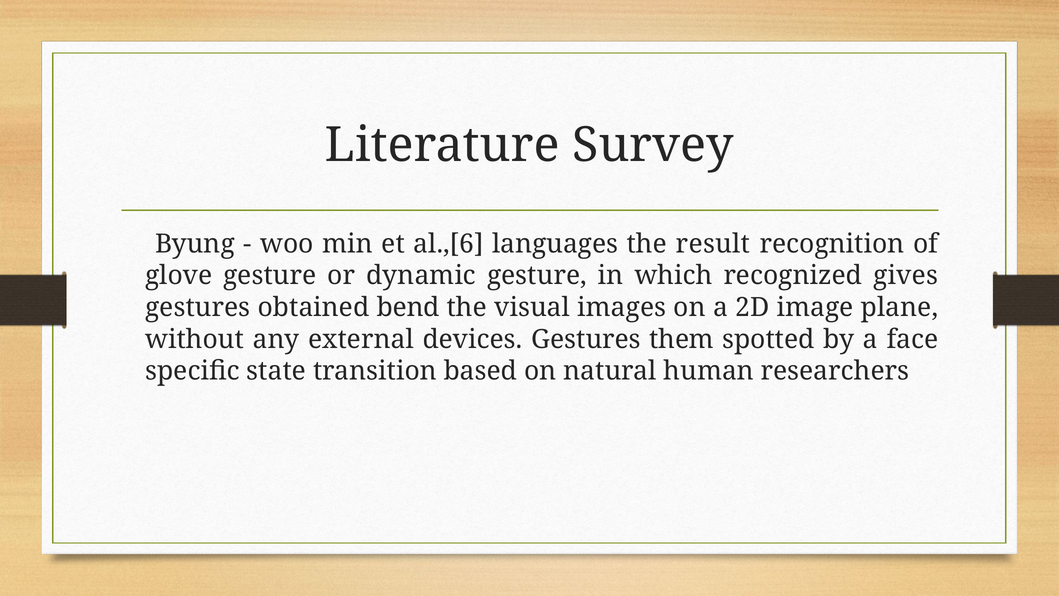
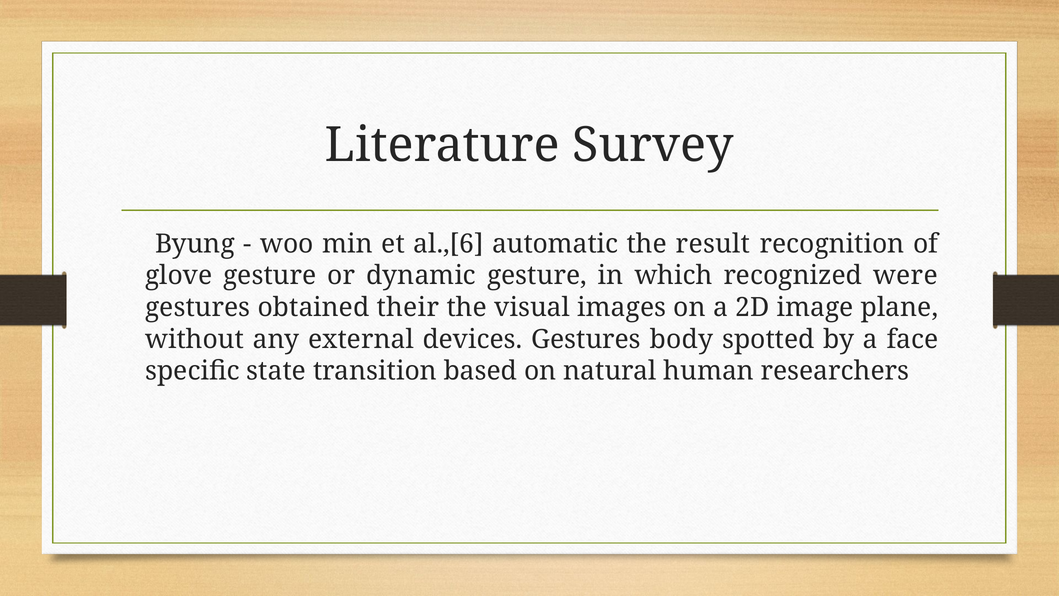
languages: languages -> automatic (555, 244)
gives: gives -> were (906, 276)
bend: bend -> their (408, 307)
them: them -> body (681, 339)
